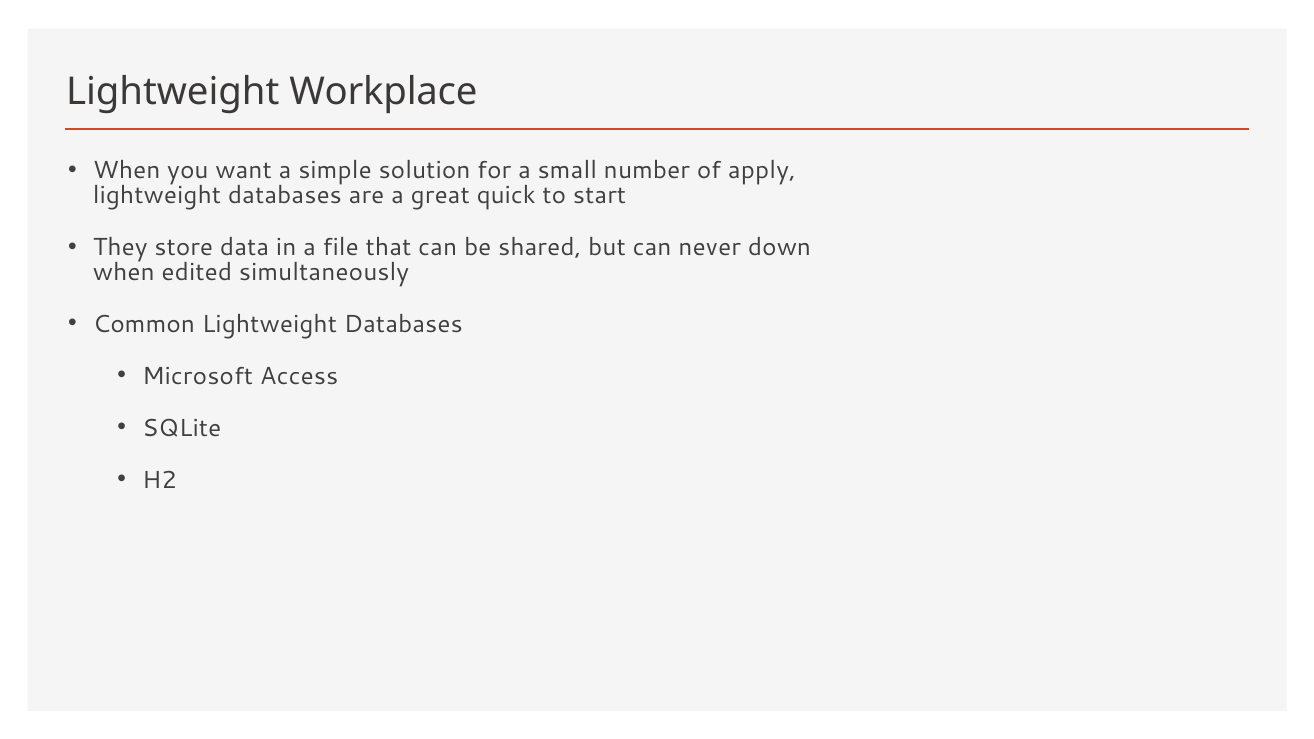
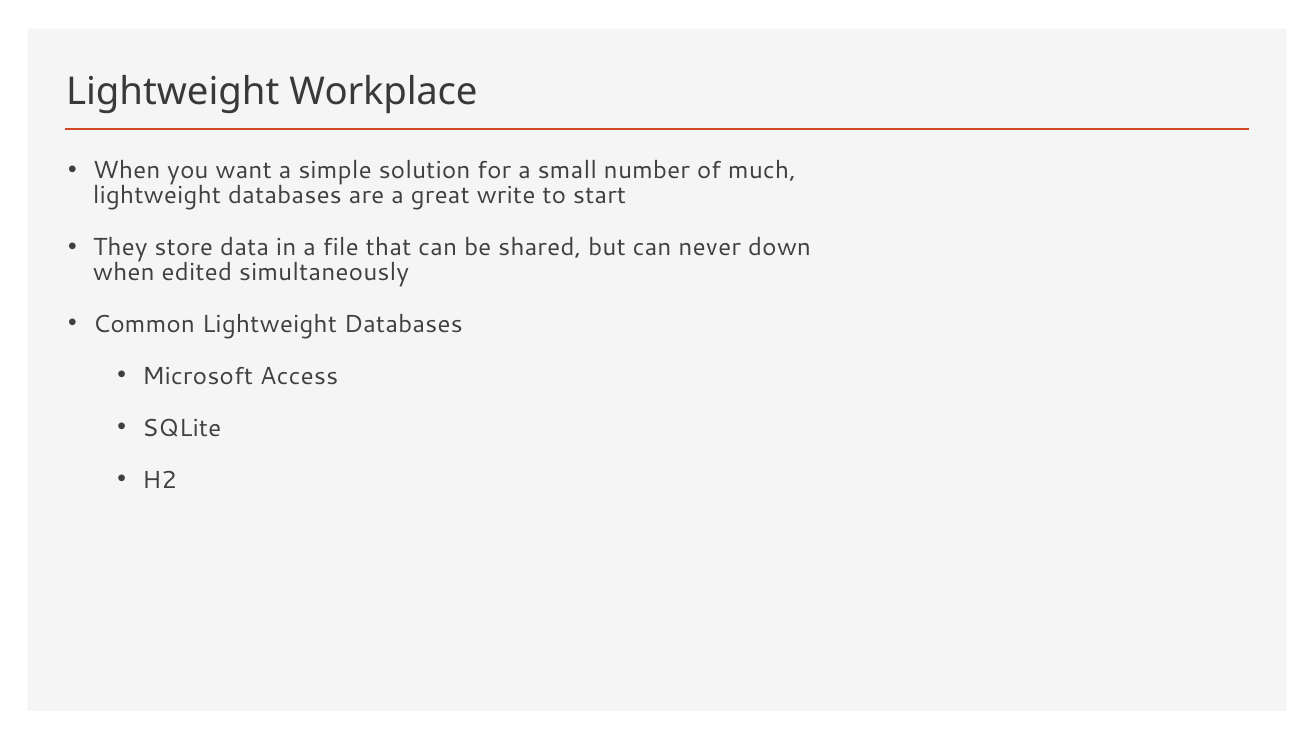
apply: apply -> much (762, 171)
quick: quick -> write (506, 195)
